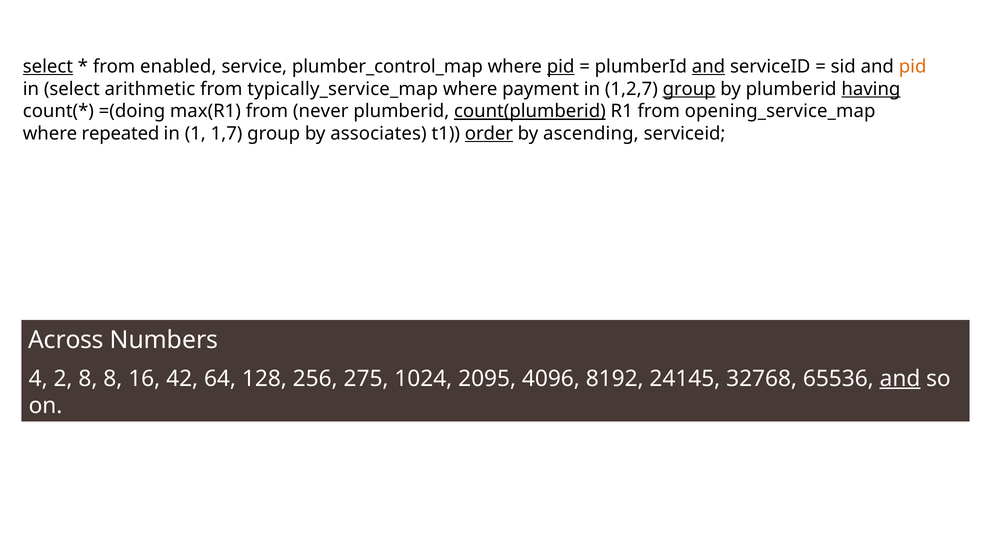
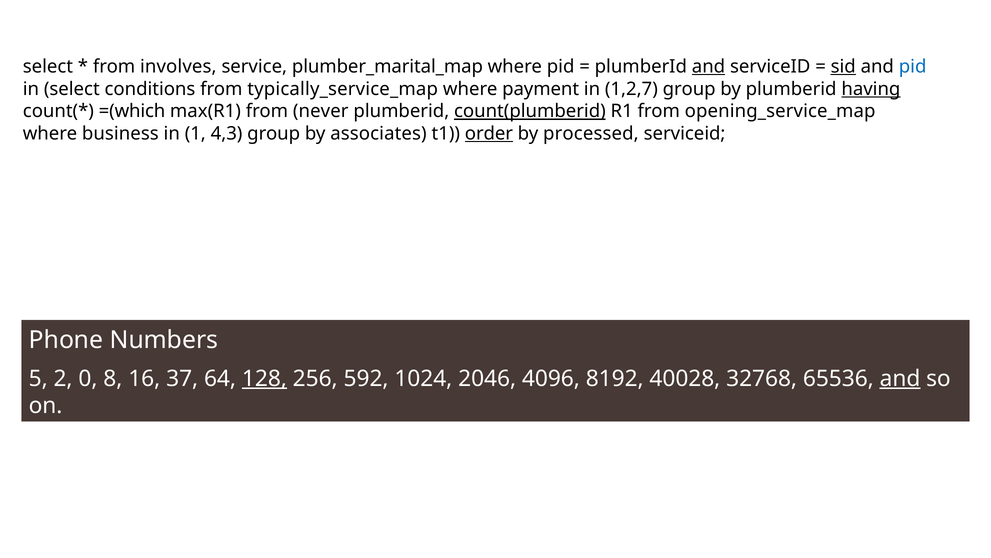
select underline: present -> none (48, 67)
enabled: enabled -> involves (178, 67)
plumber_control_map: plumber_control_map -> plumber_marital_map (387, 67)
pid underline: present -> none (561, 67)
sid underline: none -> present (843, 67)
pid colour: orange -> blue (913, 67)
arithmetic: arithmetic -> conditions (150, 89)
group underline: present -> none (689, 89)
=(doing: =(doing -> =(which (132, 111)
repeated: repeated -> business (120, 133)
1,7: 1,7 -> 4,3 (227, 133)
ascending: ascending -> processed (591, 133)
Across: Across -> Phone (66, 340)
4: 4 -> 5 (38, 378)
2 8: 8 -> 0 (88, 378)
42: 42 -> 37 (182, 378)
128 underline: none -> present (264, 378)
275: 275 -> 592 (366, 378)
2095: 2095 -> 2046 (487, 378)
24145: 24145 -> 40028 (685, 378)
